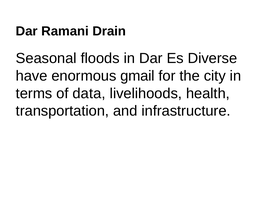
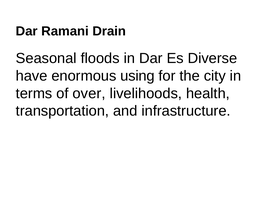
gmail: gmail -> using (137, 76)
data: data -> over (89, 94)
